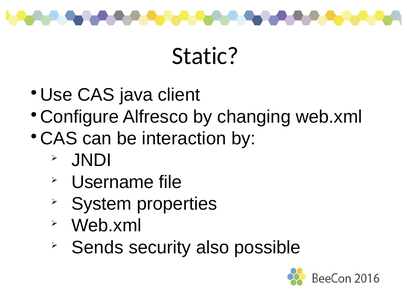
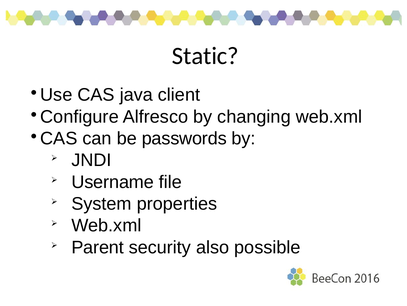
interaction: interaction -> passwords (184, 138)
Sends: Sends -> Parent (98, 247)
